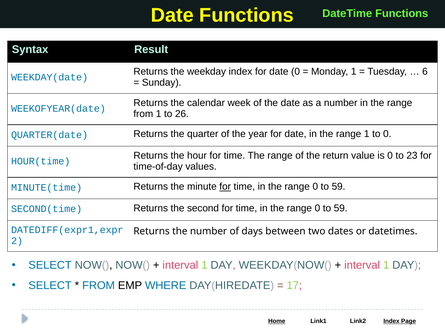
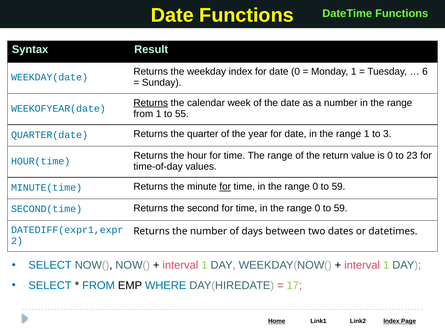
Returns underline: none -> present (151, 103)
26: 26 -> 55 (182, 114)
to 0: 0 -> 3 (387, 134)
